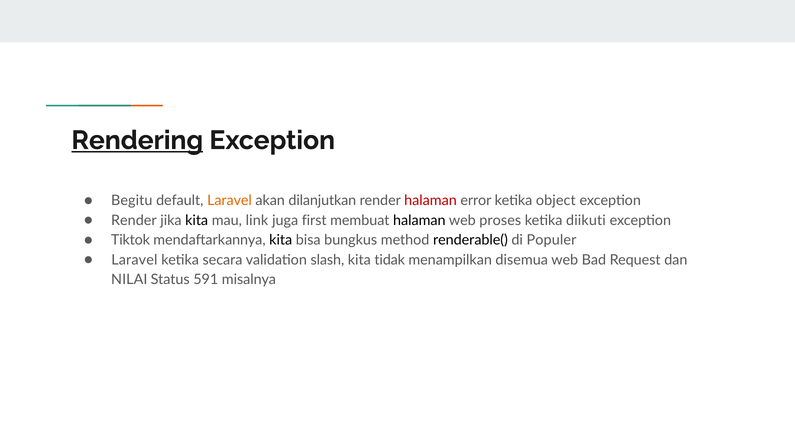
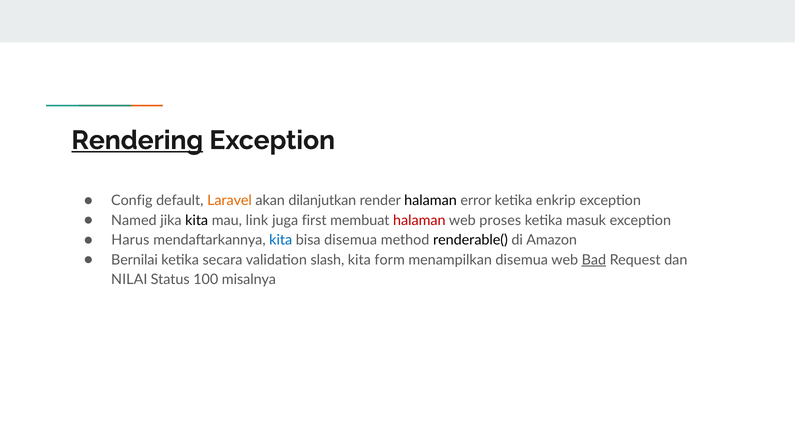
Begitu: Begitu -> Config (132, 201)
halaman colour: red -> black (431, 201)
object: object -> enkrip (556, 201)
Render: Render -> Named (134, 221)
halaman colour: black -> red (419, 221)
diikuti: diikuti -> masuk (586, 221)
Tiktok: Tiktok -> Harus (130, 240)
kita colour: black -> blue (281, 240)
bisa bungkus: bungkus -> disemua (351, 240)
Populer: Populer -> Amazon (552, 240)
Laravel: Laravel -> Bernilai (134, 260)
tidak: tidak -> form (390, 260)
Bad underline: none -> present (594, 260)
591: 591 -> 100 (206, 280)
